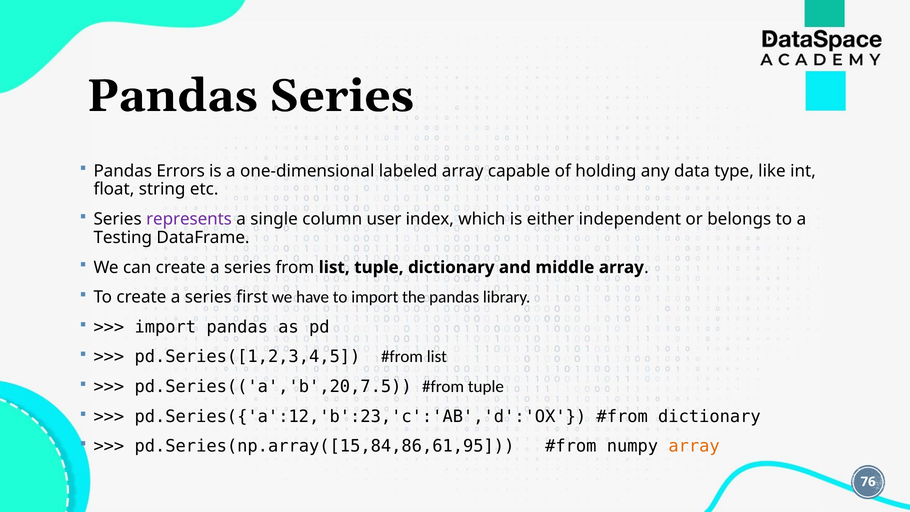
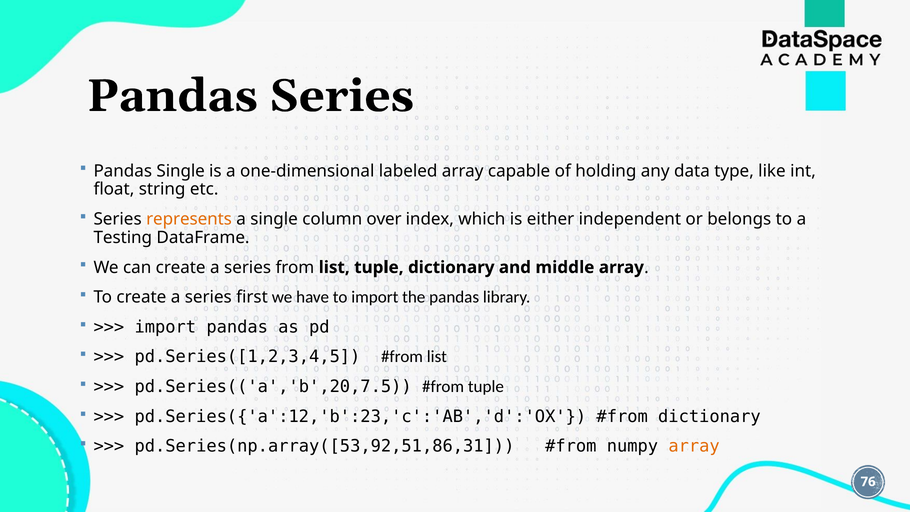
Pandas Errors: Errors -> Single (181, 171)
represents colour: purple -> orange (189, 219)
user: user -> over (384, 219)
pd.Series(np.array([15,84,86,61,95: pd.Series(np.array([15,84,86,61,95 -> pd.Series(np.array([53,92,51,86,31 (324, 446)
